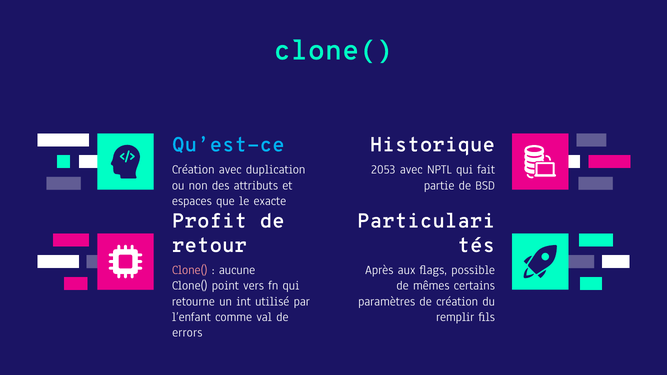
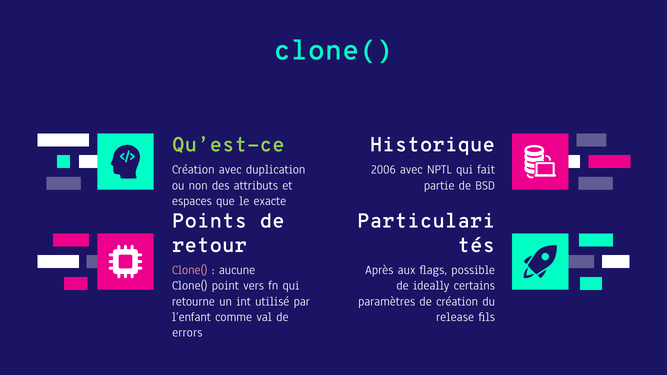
Qu’est-ce colour: light blue -> light green (228, 145)
2053: 2053 -> 2006 (383, 170)
Profit: Profit -> Points (210, 221)
mêmes: mêmes -> ideally (431, 286)
remplir: remplir -> release (455, 317)
